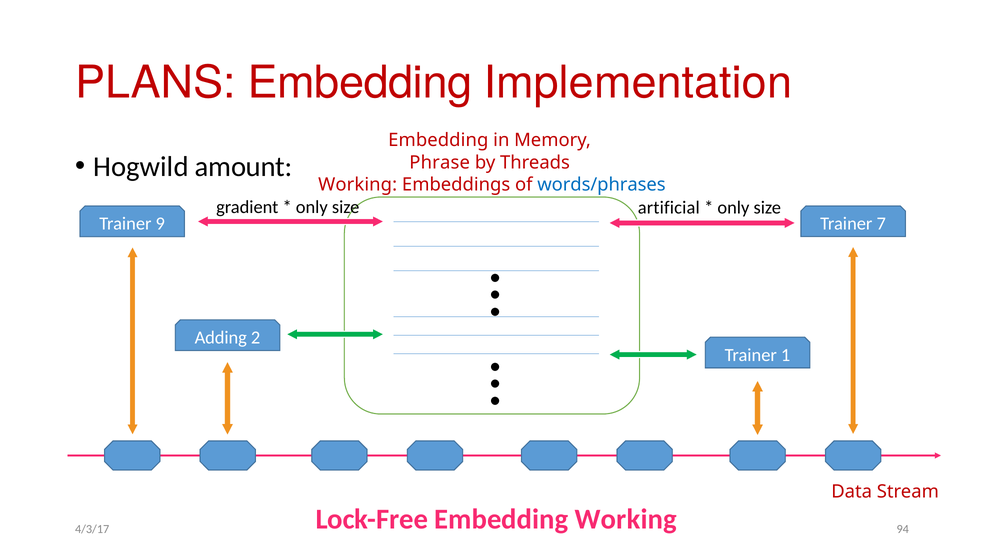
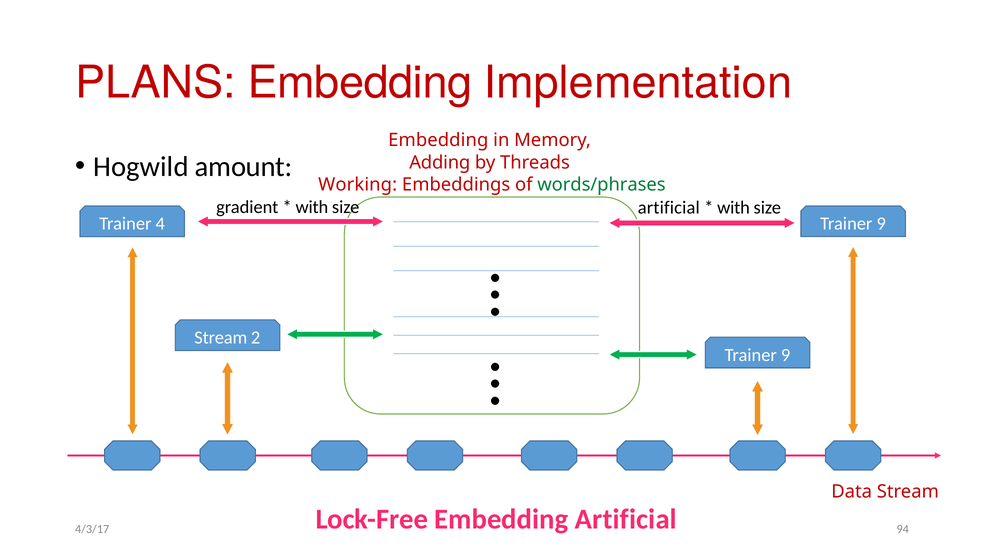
Phrase: Phrase -> Adding (440, 162)
words/phrases colour: blue -> green (601, 185)
only: only -> with (312, 207)
only: only -> with (733, 207)
7: 7 -> 9 (881, 224)
9: 9 -> 4 (160, 224)
Adding: Adding -> Stream (221, 337)
1: 1 -> 9 (786, 355)
Embedding Working: Working -> Artificial (626, 519)
